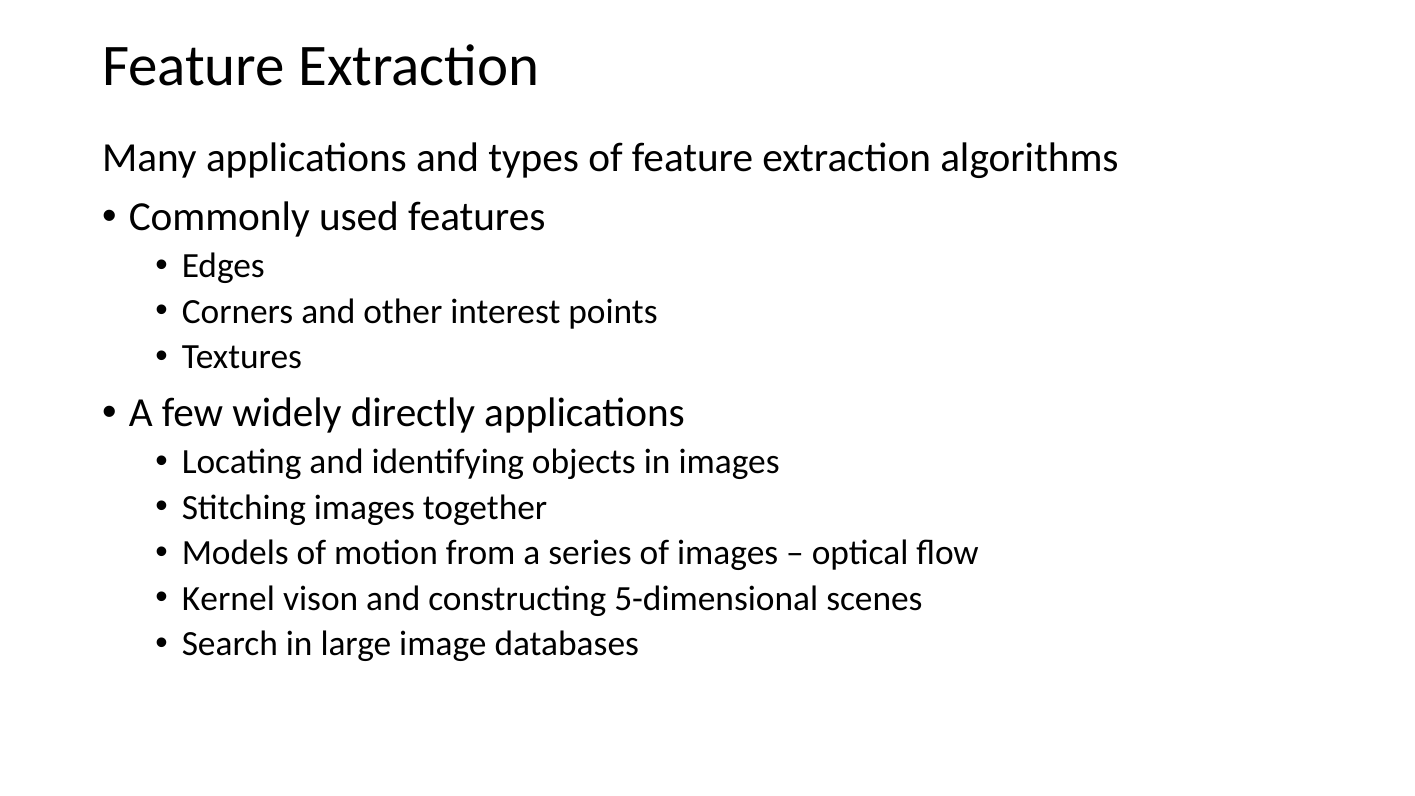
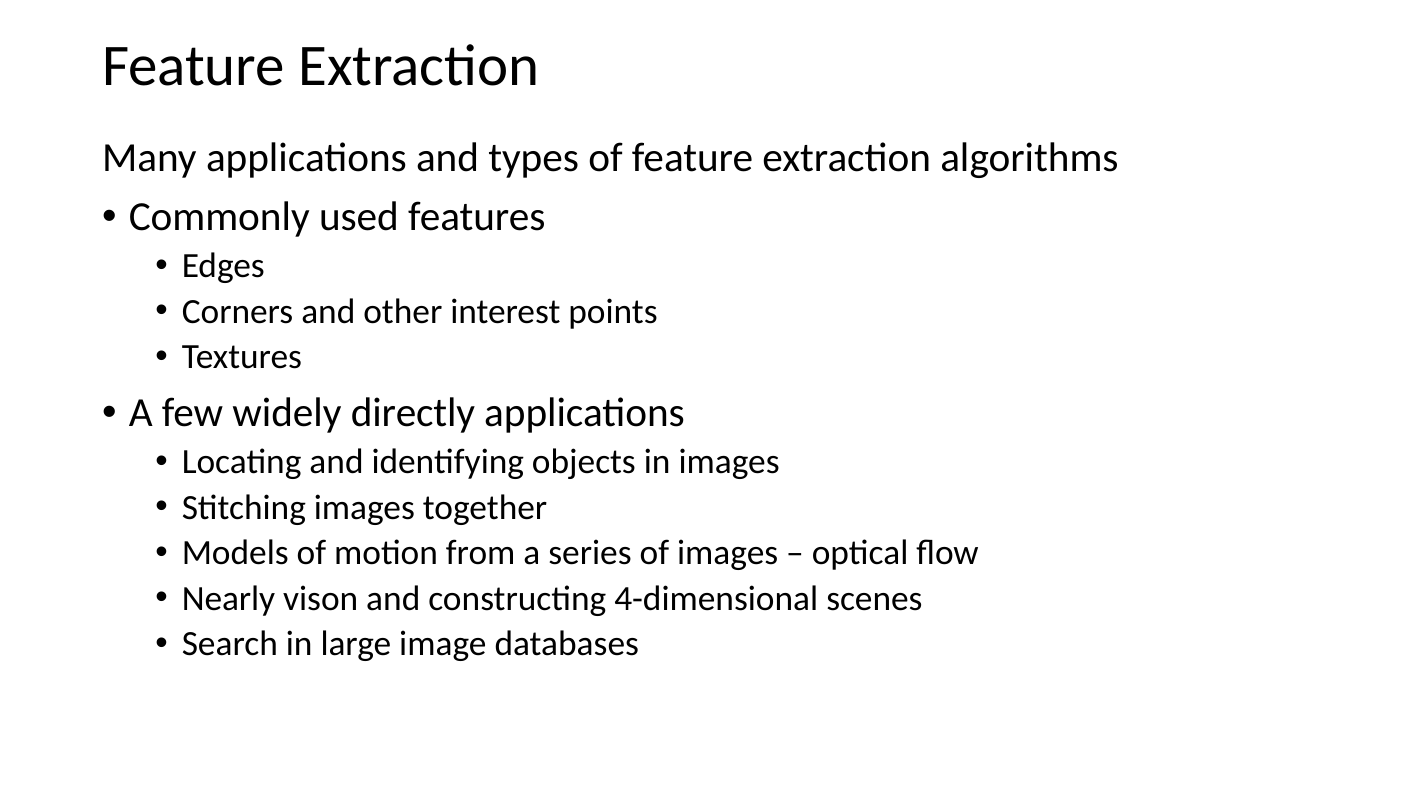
Kernel: Kernel -> Nearly (229, 599)
5-dimensional: 5-dimensional -> 4-dimensional (716, 599)
